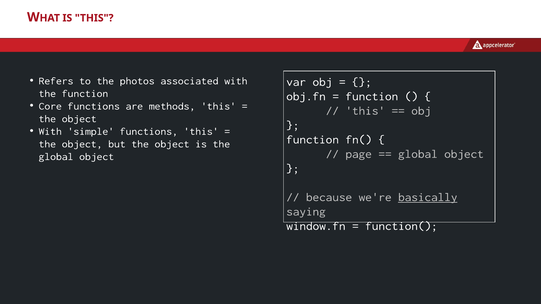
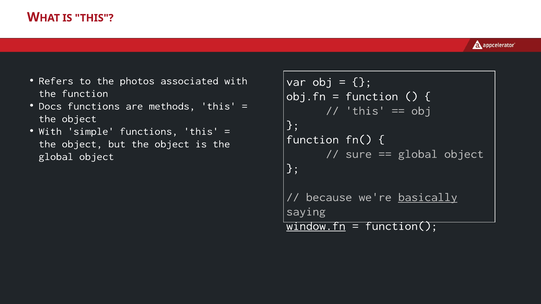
Core: Core -> Docs (50, 106)
page: page -> sure (359, 154)
window.fn underline: none -> present (316, 226)
